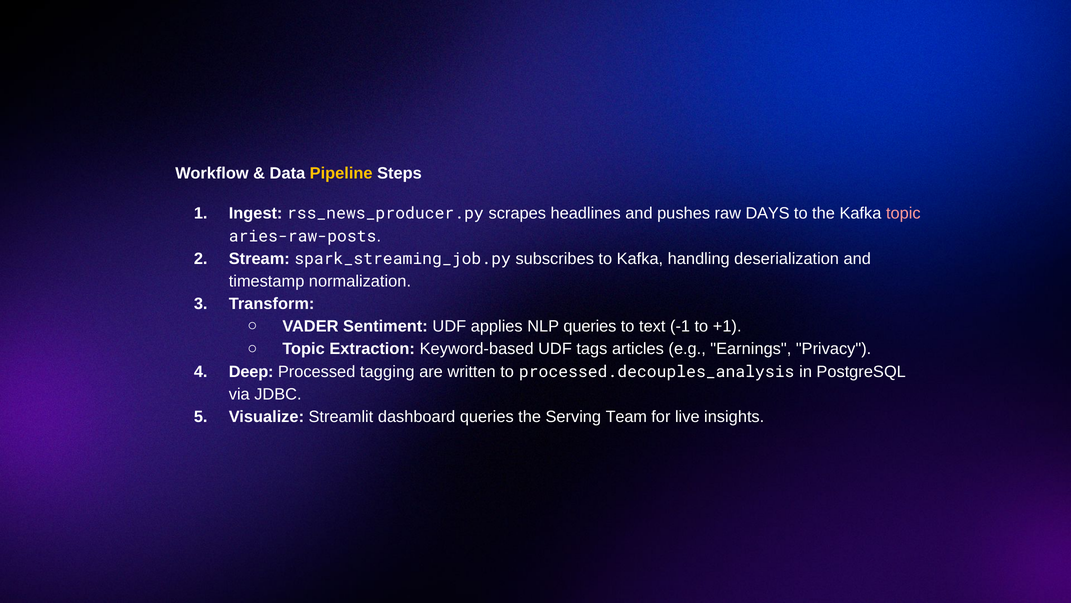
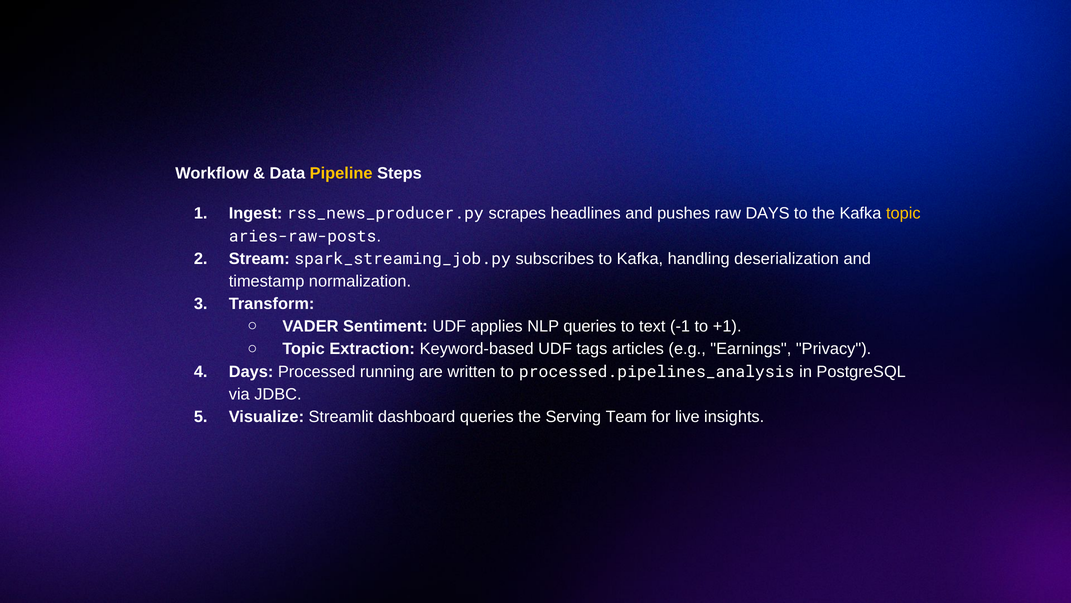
topic colour: pink -> yellow (903, 213)
Deep: Deep -> Days (251, 371)
tagging: tagging -> running (387, 371)
processed.decouples_analysis: processed.decouples_analysis -> processed.pipelines_analysis (657, 371)
